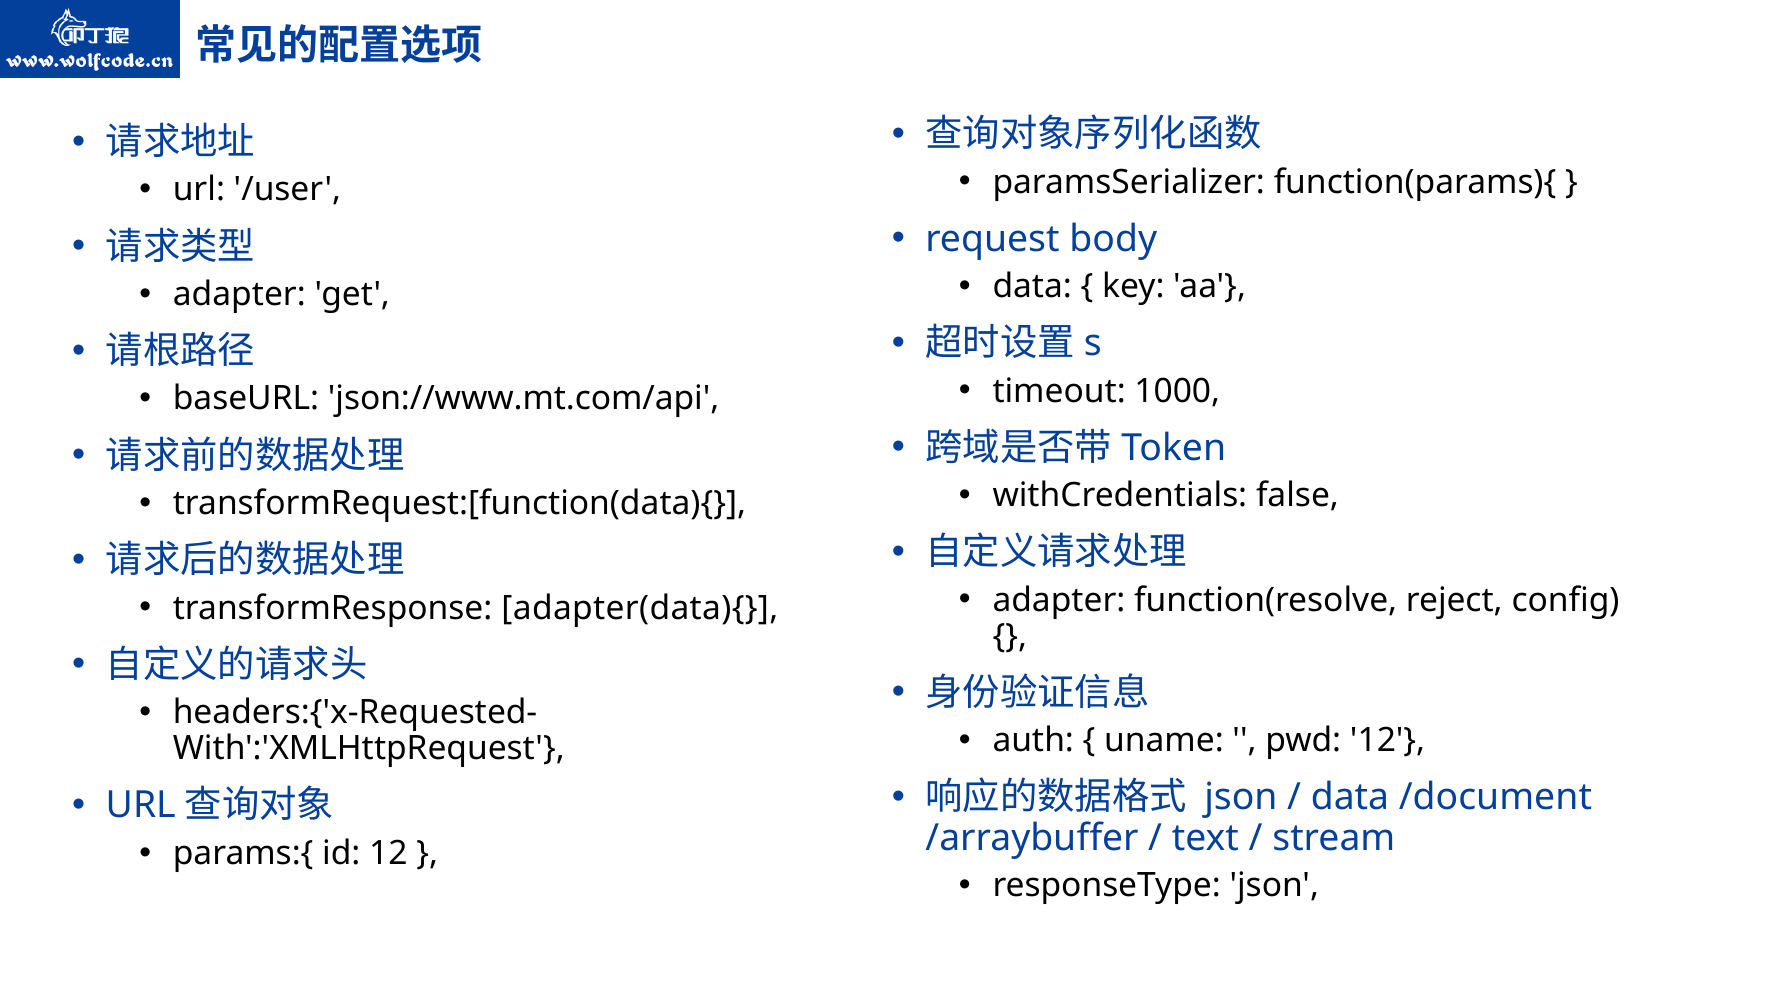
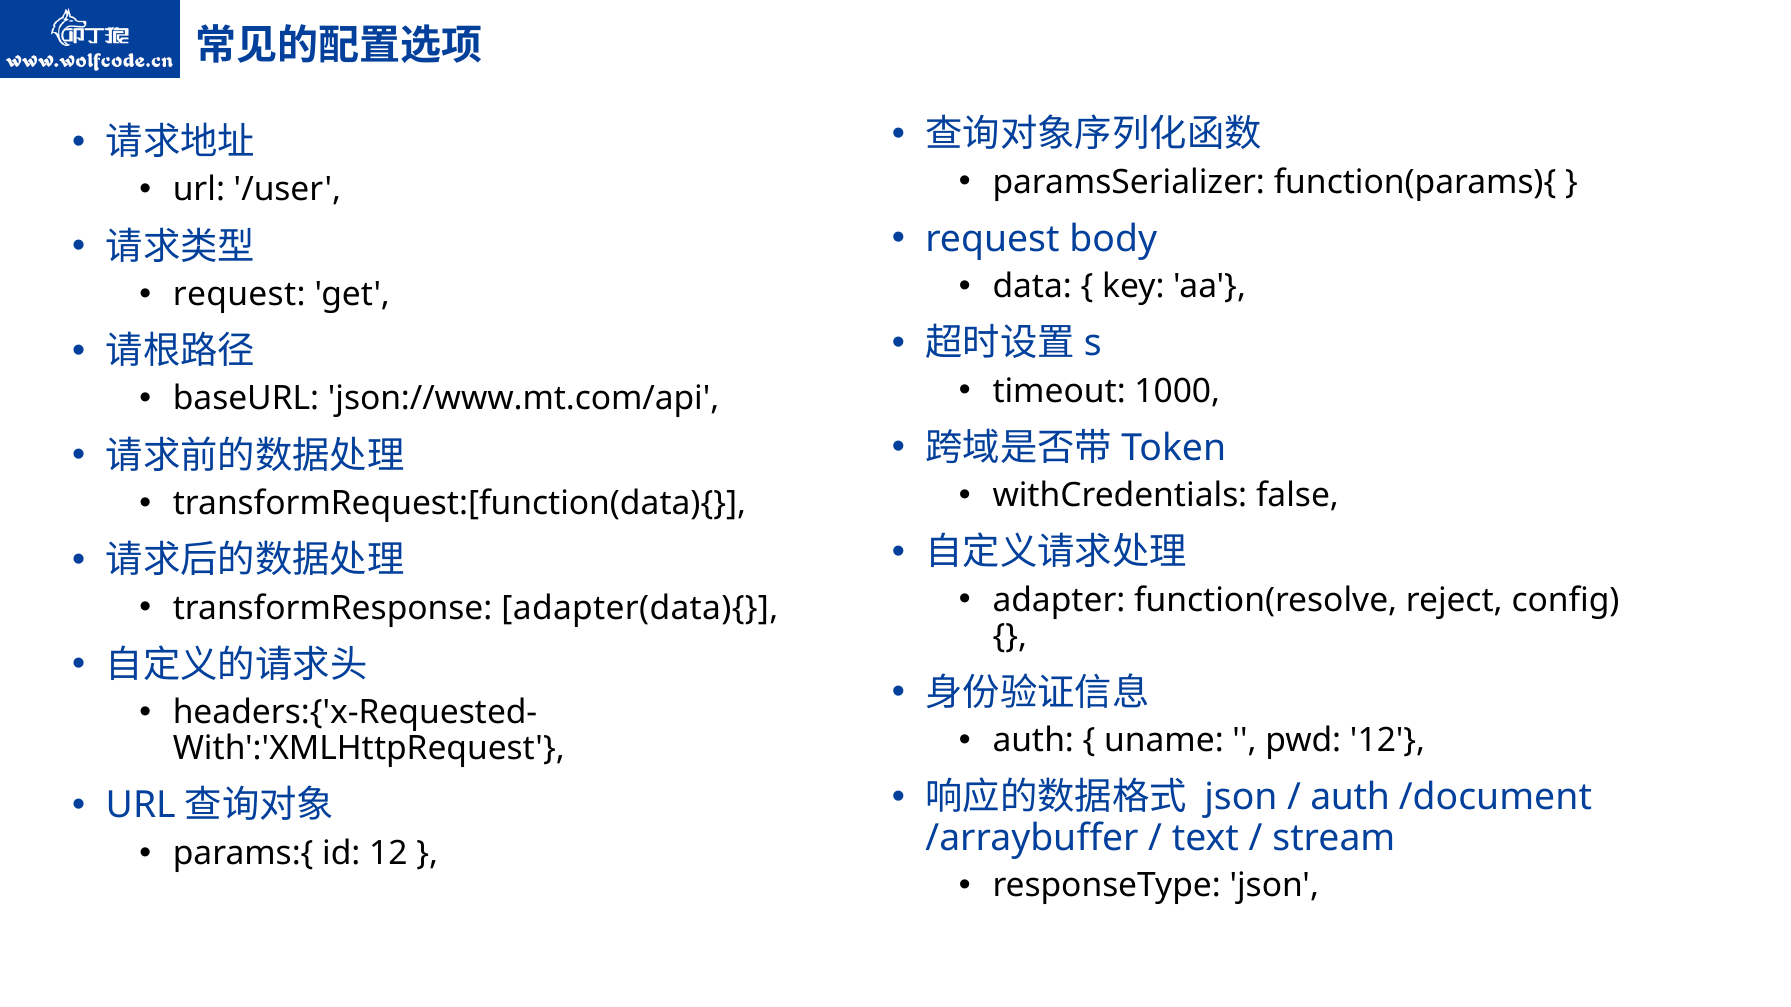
adapter: adapter -> request (239, 295)
data: data -> auth (1350, 798)
